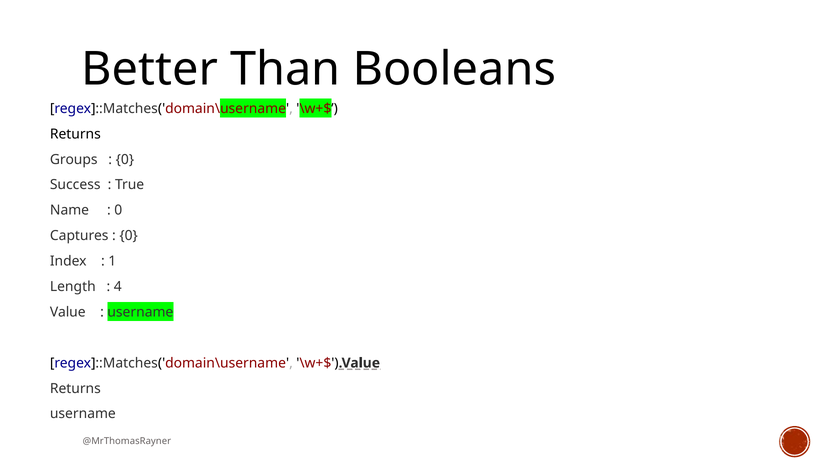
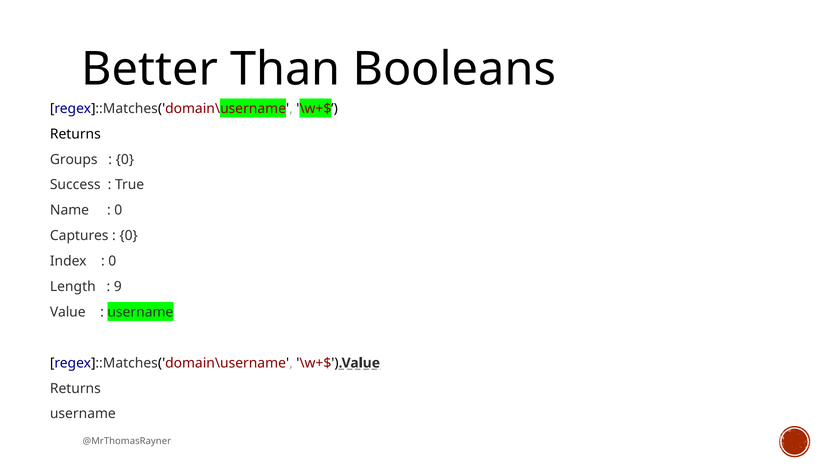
1: 1 -> 0 (112, 261)
4: 4 -> 9 (118, 286)
